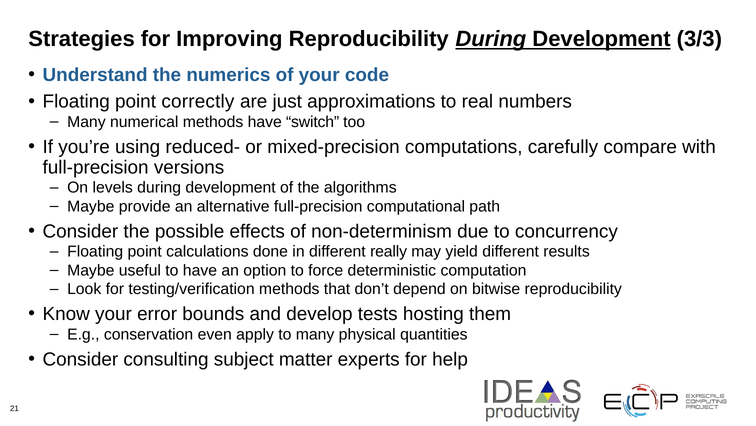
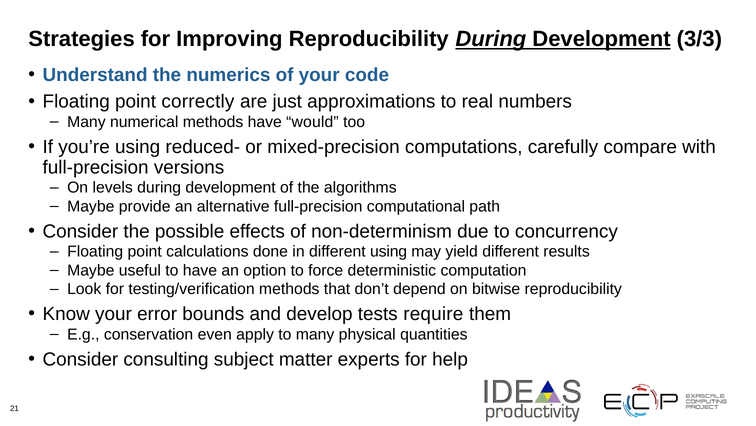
switch: switch -> would (312, 122)
different really: really -> using (389, 251)
hosting: hosting -> require (433, 314)
